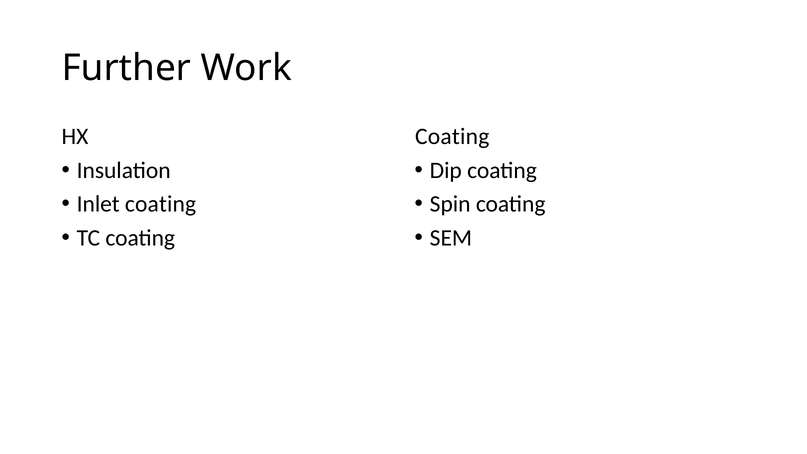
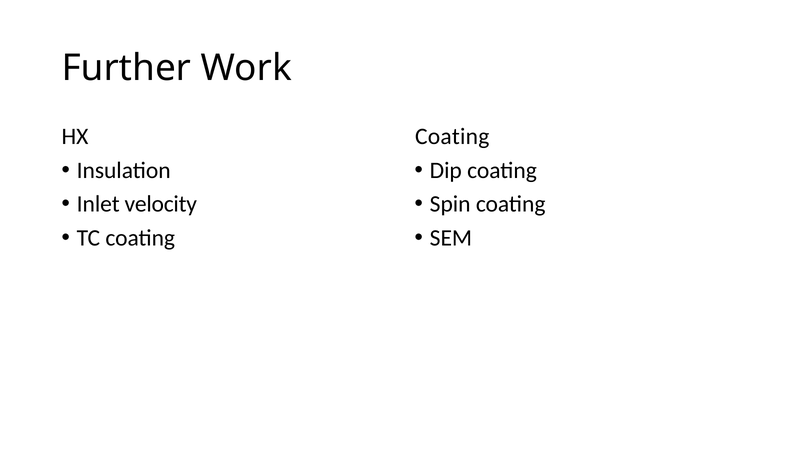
Inlet coating: coating -> velocity (161, 204)
